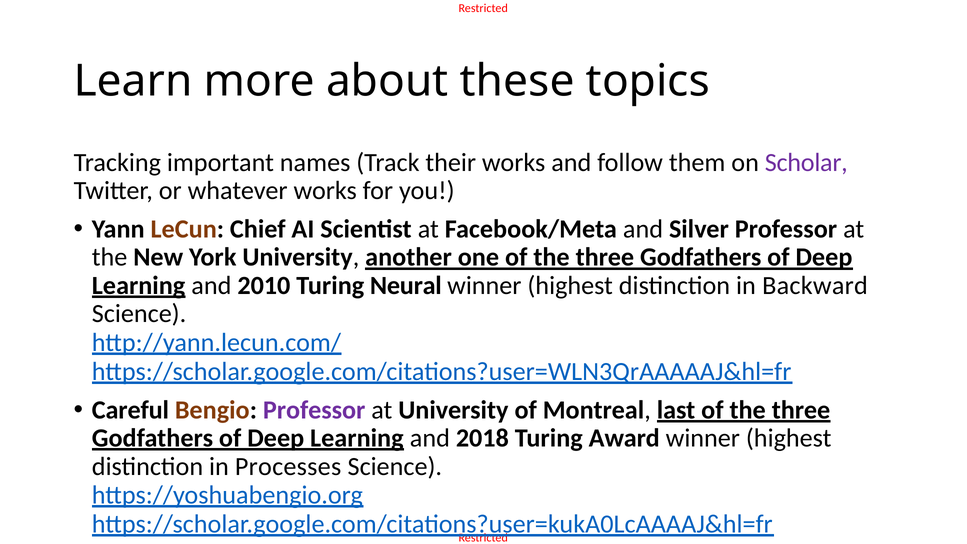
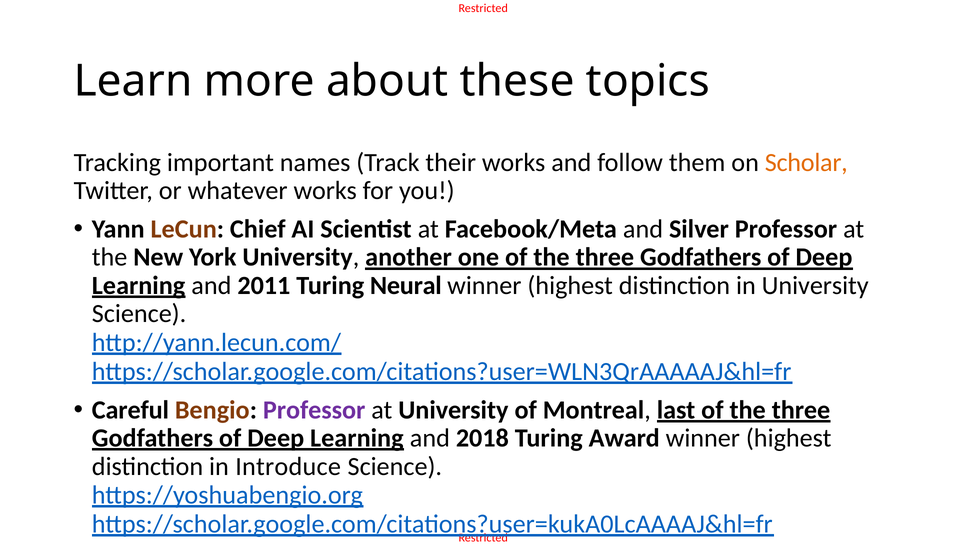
Scholar colour: purple -> orange (806, 162)
2010: 2010 -> 2011 (264, 286)
in Backward: Backward -> University (815, 286)
Processes: Processes -> Introduce (288, 466)
